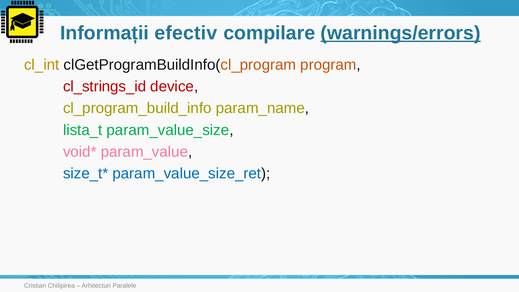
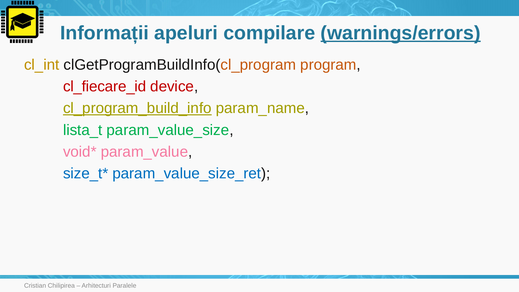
efectiv: efectiv -> apeluri (186, 33)
cl_strings_id: cl_strings_id -> cl_fiecare_id (105, 87)
cl_program_build_info underline: none -> present (137, 108)
